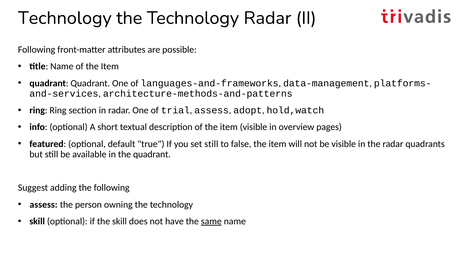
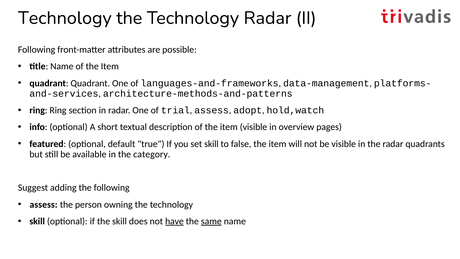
set still: still -> skill (211, 144)
the quadrant: quadrant -> category (152, 154)
have underline: none -> present (174, 221)
